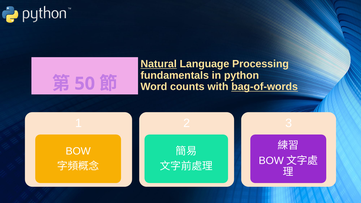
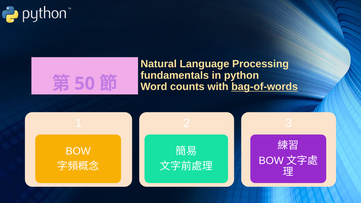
Natural underline: present -> none (159, 64)
